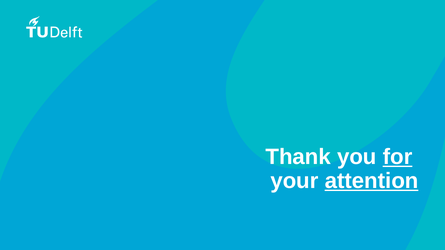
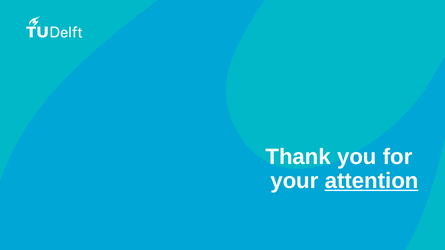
for underline: present -> none (398, 157)
